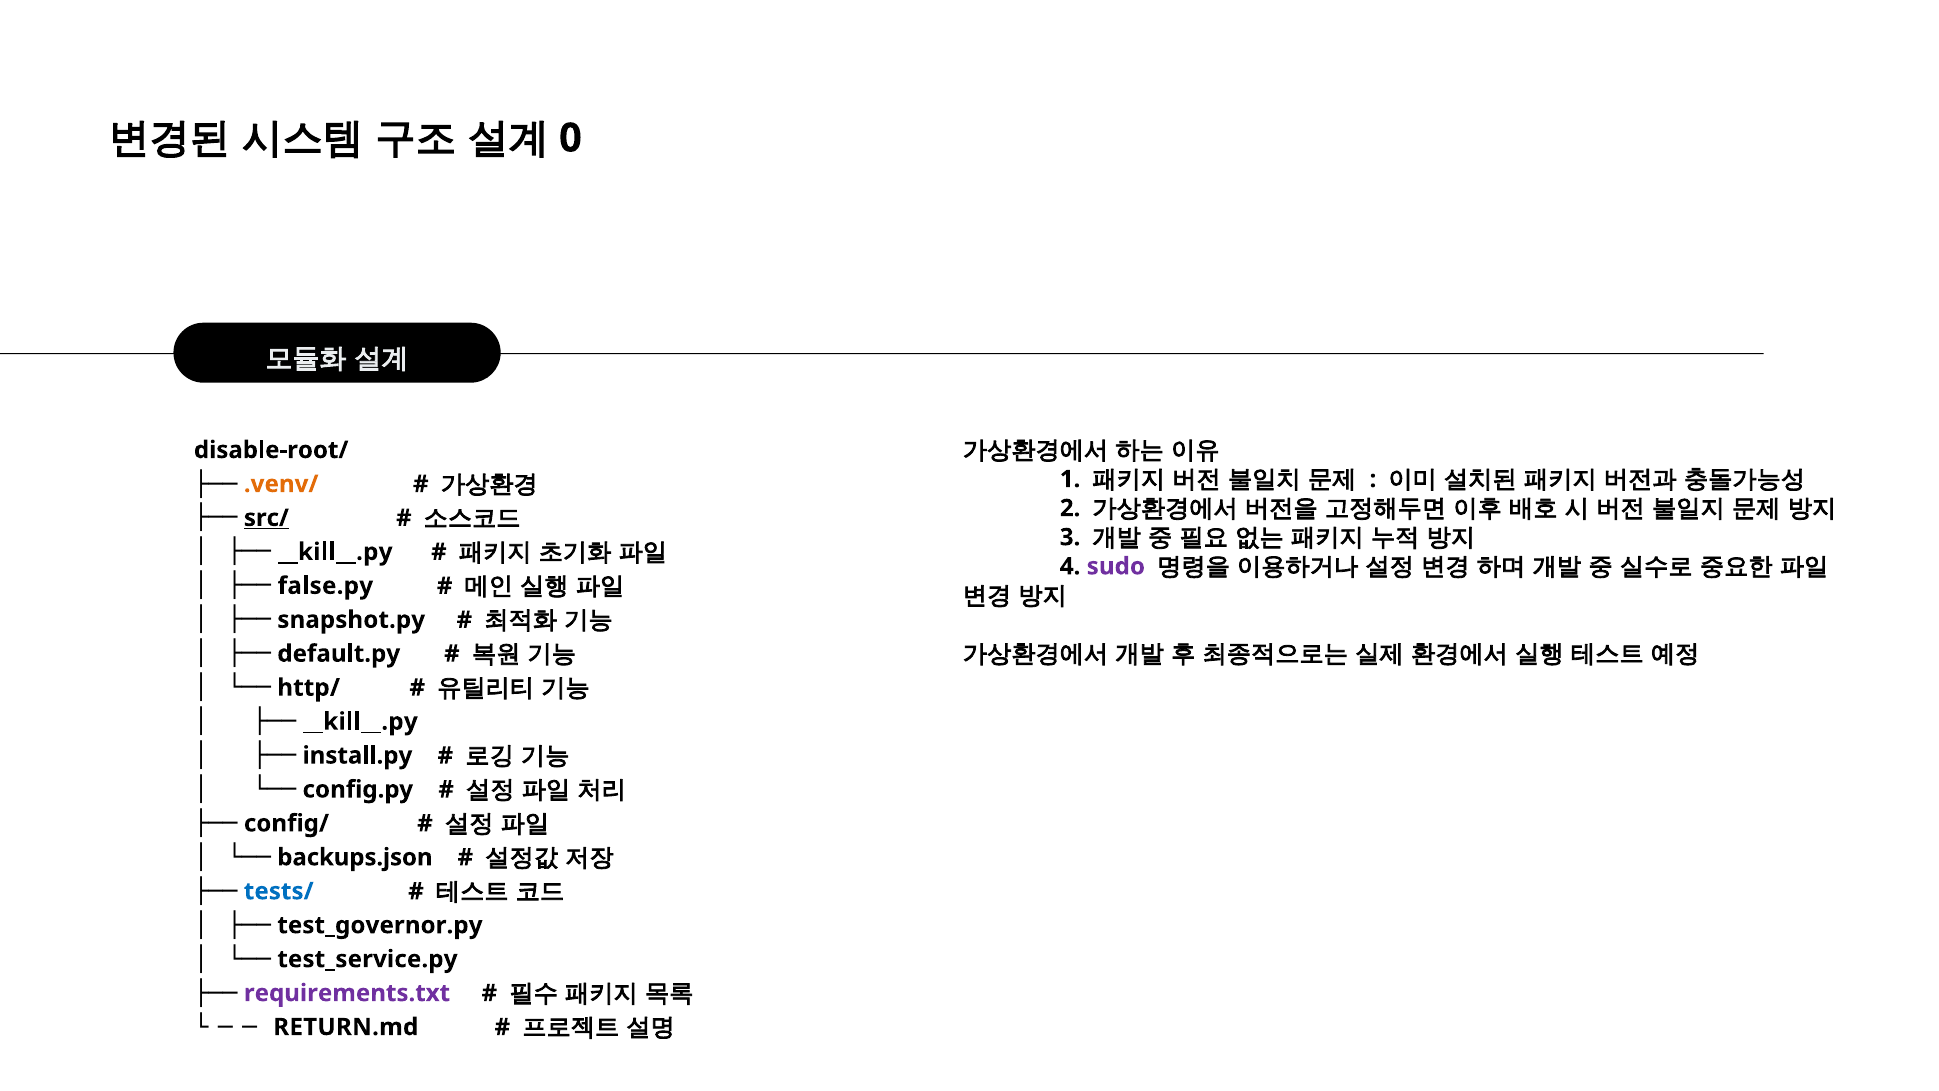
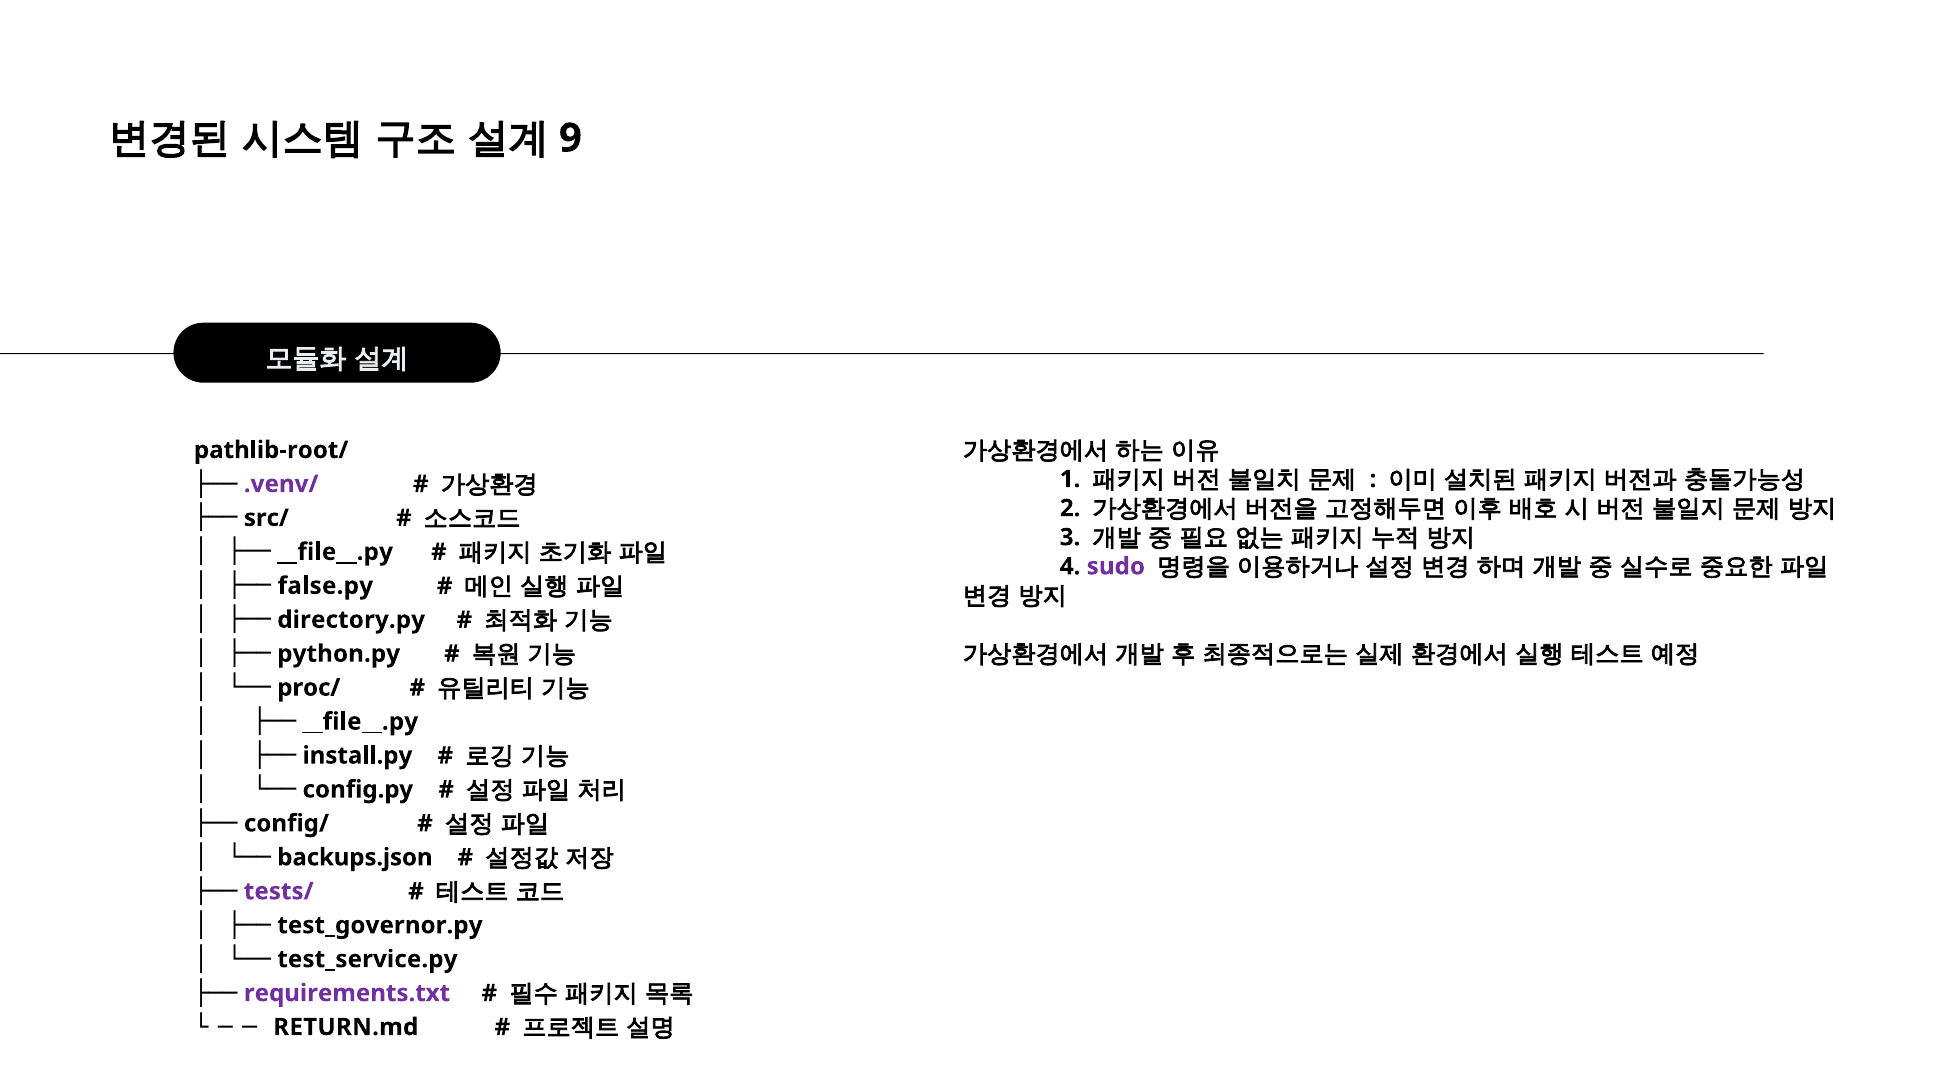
0: 0 -> 9 (570, 138)
disable-root/: disable-root/ -> pathlib-root/ (271, 450)
.venv/ colour: orange -> purple (281, 484)
src/ underline: present -> none (266, 518)
__kill__.py: __kill__.py -> __file__.py (335, 552)
snapshot.py: snapshot.py -> directory.py (351, 620)
default.py: default.py -> python.py (339, 654)
http/: http/ -> proc/ (309, 687)
__kill__.py: __kill__.py -> __file__.py (360, 721)
tests/ colour: blue -> purple (279, 891)
